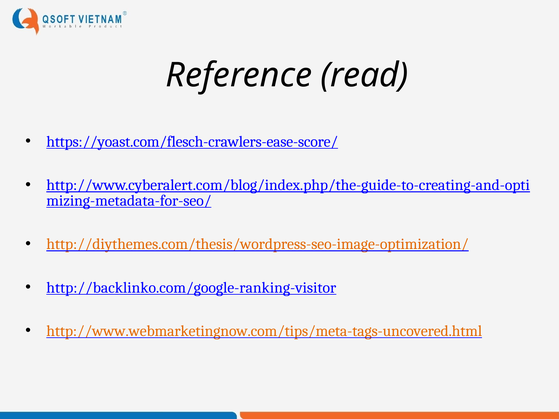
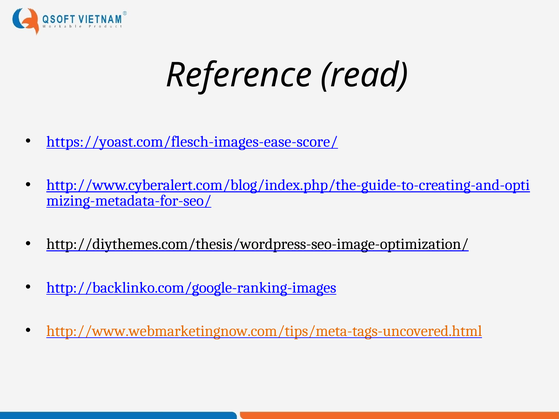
https://yoast.com/flesch-crawlers-ease-score/: https://yoast.com/flesch-crawlers-ease-score/ -> https://yoast.com/flesch-images-ease-score/ (192, 142)
http://diythemes.com/thesis/wordpress-seo-image-optimization/ colour: orange -> black (258, 244)
http://backlinko.com/google-ranking-visitor: http://backlinko.com/google-ranking-visitor -> http://backlinko.com/google-ranking-images (191, 288)
